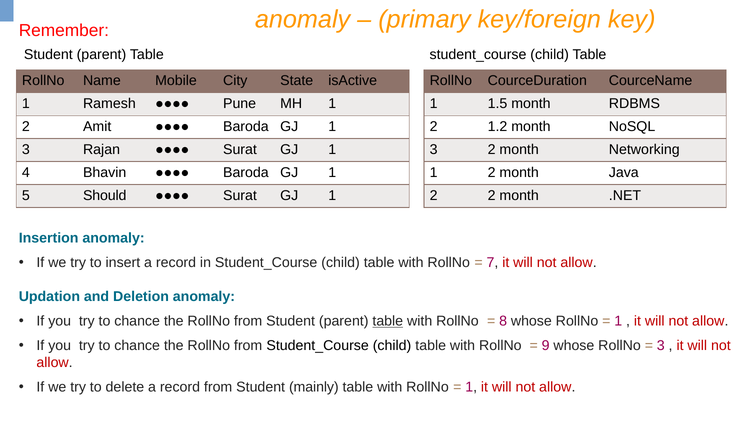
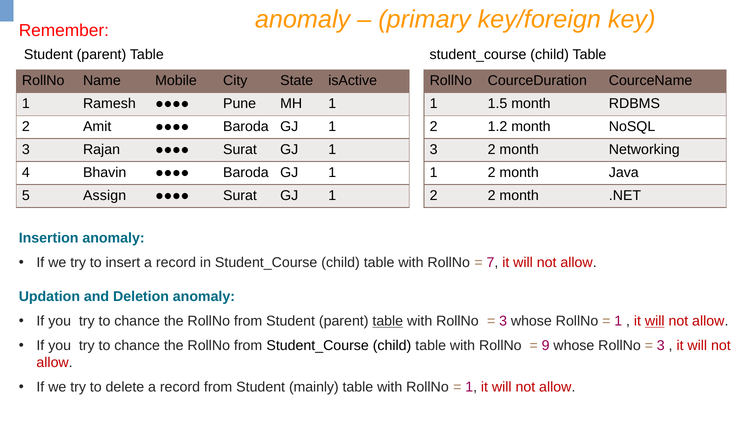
Should: Should -> Assign (105, 196)
8: 8 -> 3 (503, 321)
will underline: none -> present (655, 321)
